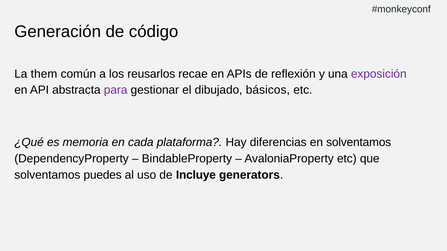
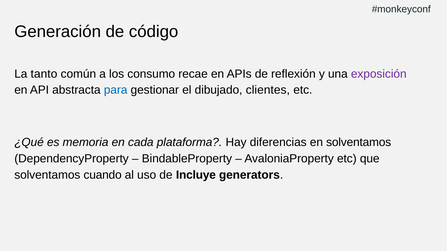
them: them -> tanto (44, 74)
reusarlos: reusarlos -> consumo (151, 74)
para colour: purple -> blue (116, 90)
básicos: básicos -> clientes (268, 90)
puedes: puedes -> cuando (103, 175)
